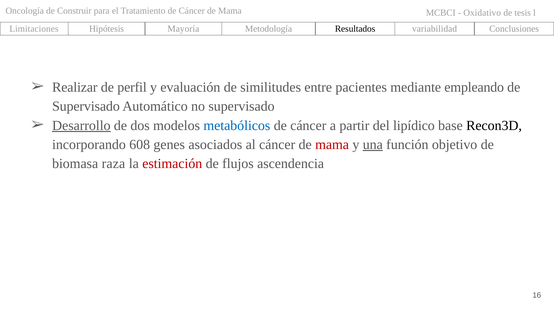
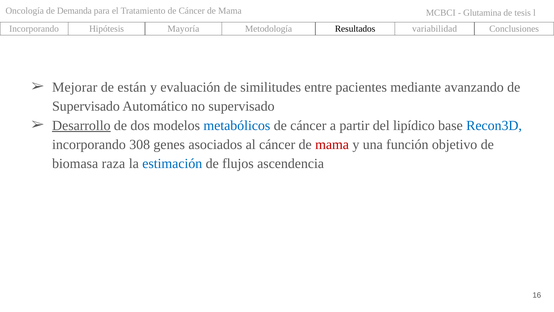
Construir: Construir -> Demanda (74, 11)
Oxidativo: Oxidativo -> Glutamina (482, 13)
Limitaciones: Limitaciones -> Incorporando (34, 29)
Realizar: Realizar -> Mejorar (75, 87)
perfil: perfil -> están (132, 87)
empleando: empleando -> avanzando (474, 87)
Recon3D colour: black -> blue (494, 125)
608: 608 -> 308 (140, 144)
una underline: present -> none (373, 144)
estimación colour: red -> blue (172, 164)
